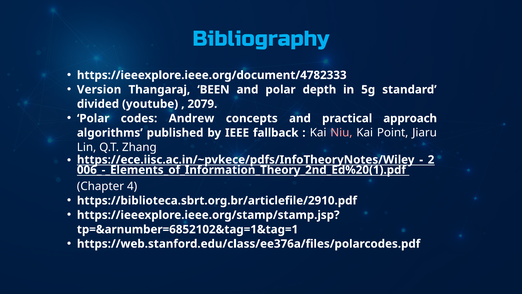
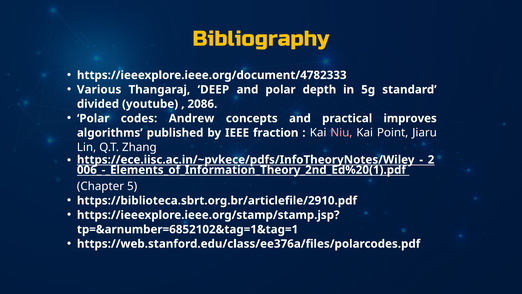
Bibliography colour: light blue -> yellow (261, 39)
Version: Version -> Various (99, 89)
BEEN: BEEN -> DEEP (213, 89)
2079: 2079 -> 2086 (202, 104)
approach: approach -> improves (410, 118)
fallback: fallback -> fraction (276, 133)
4: 4 -> 5 (132, 186)
